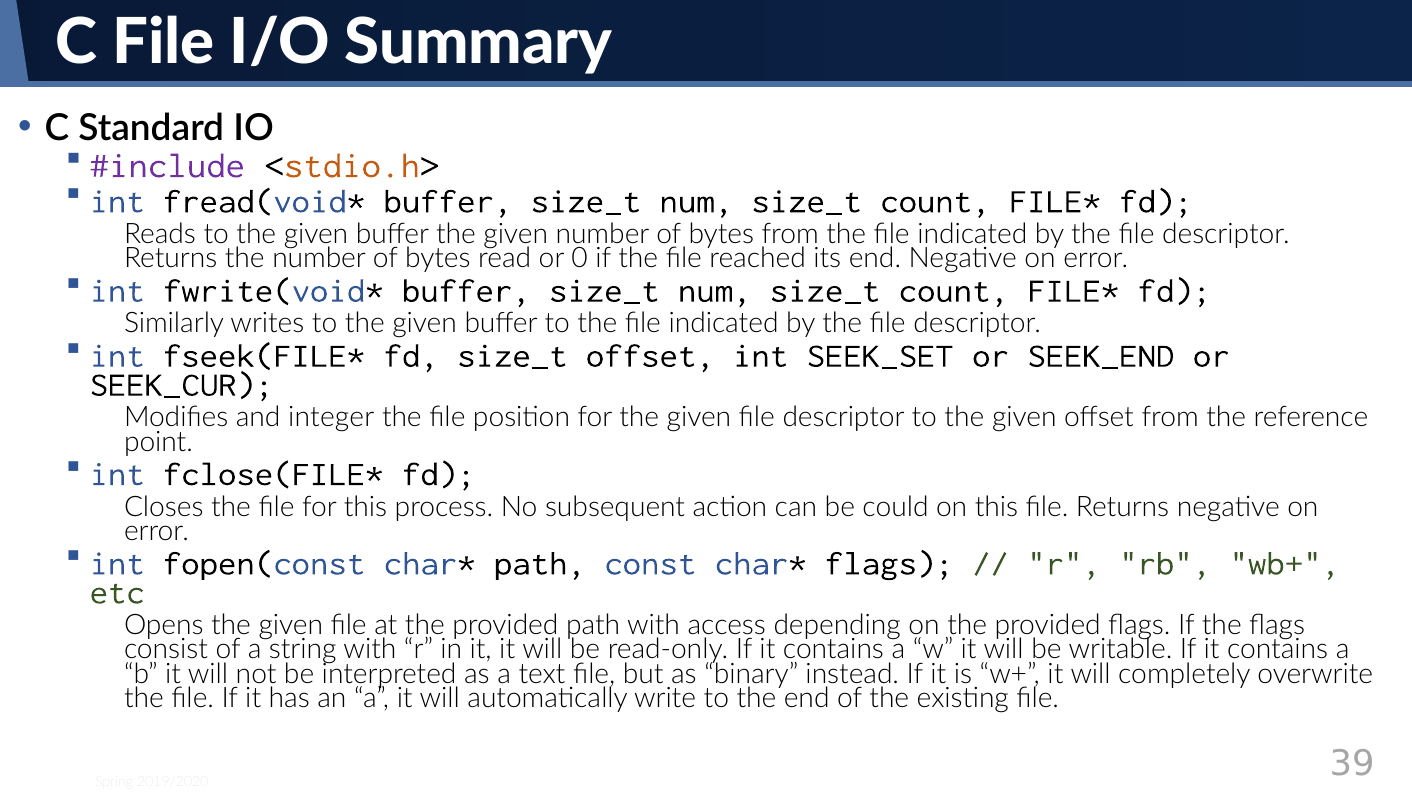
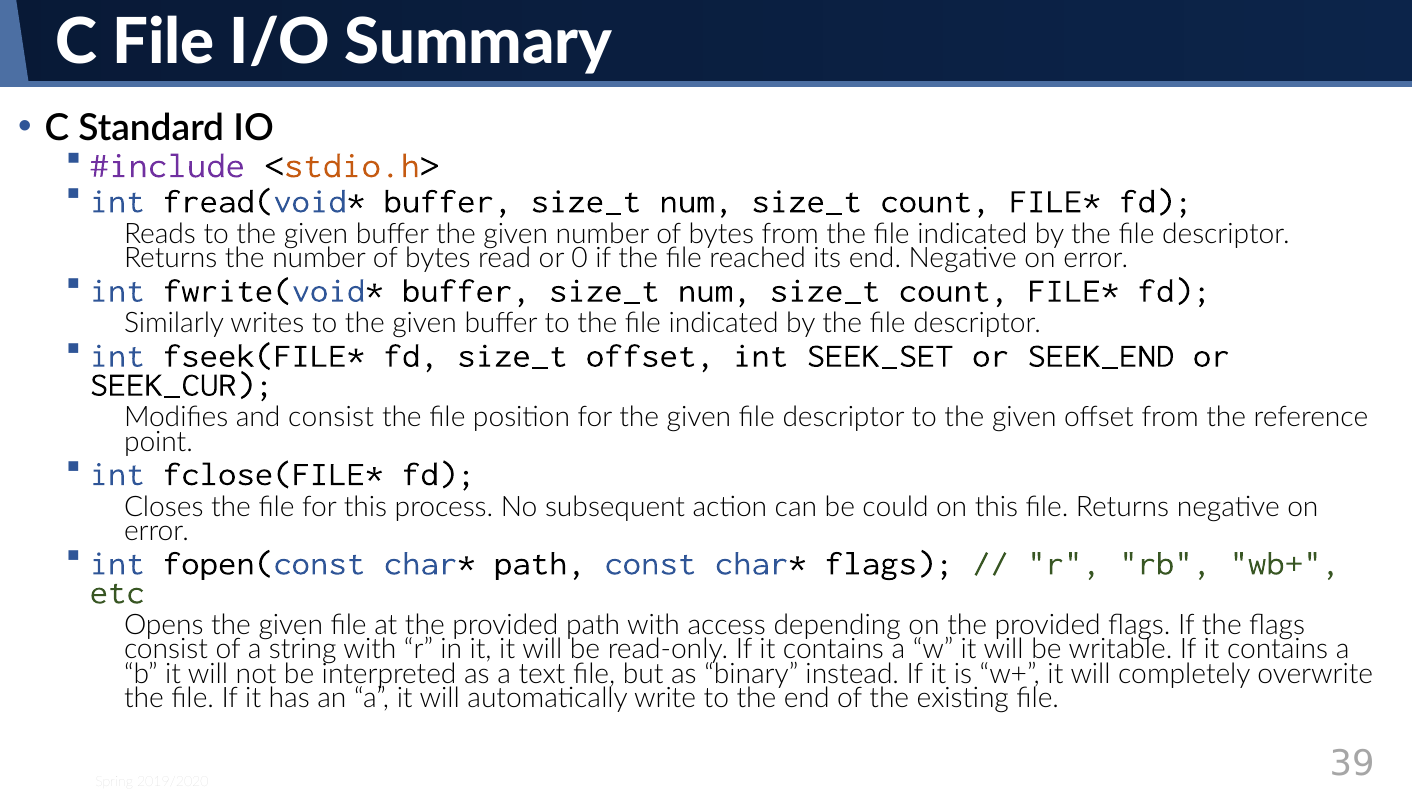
and integer: integer -> consist (331, 418)
